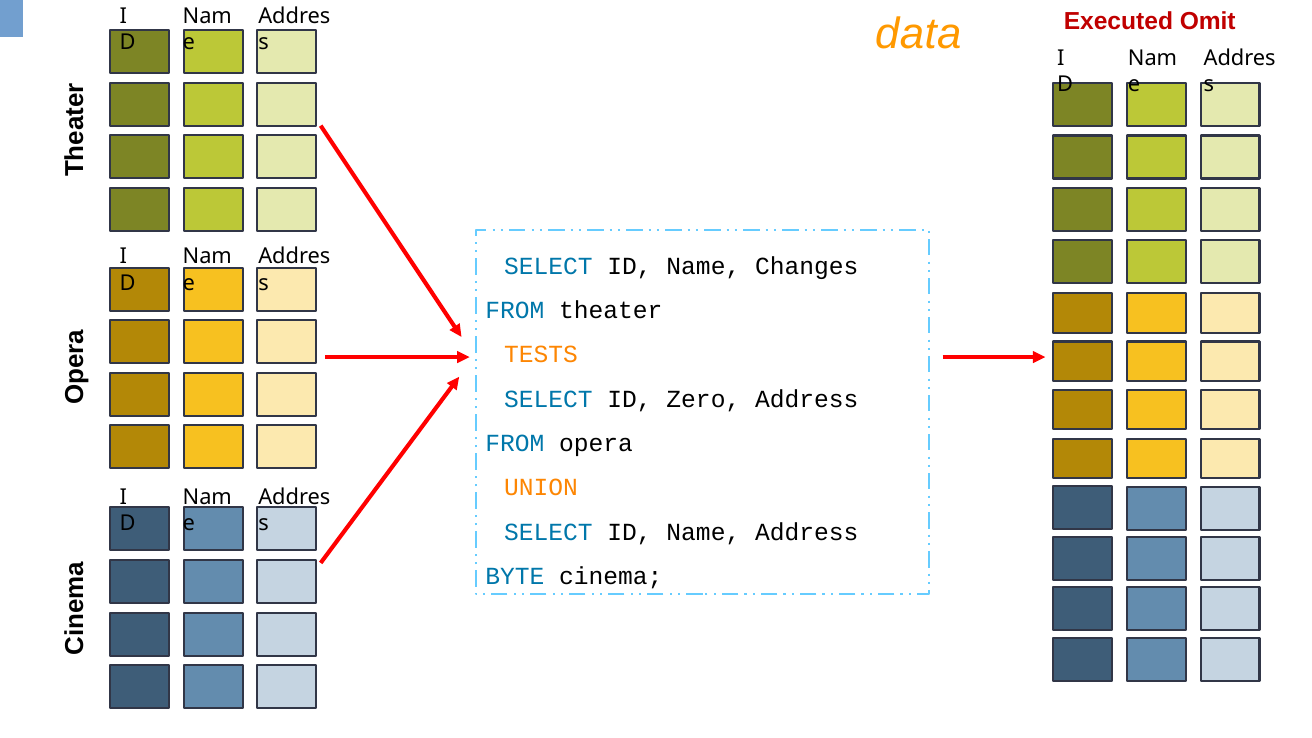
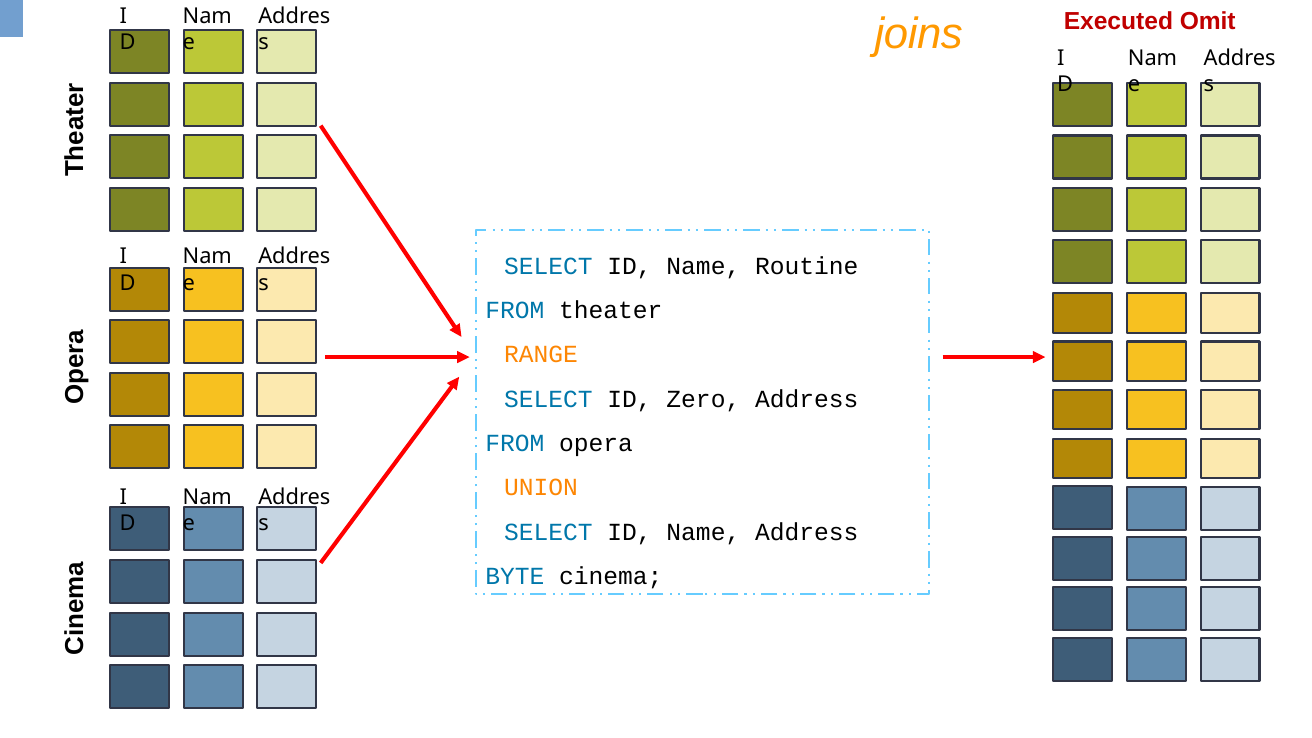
data: data -> joins (919, 34)
Changes: Changes -> Routine (807, 266)
TESTS: TESTS -> RANGE (541, 355)
